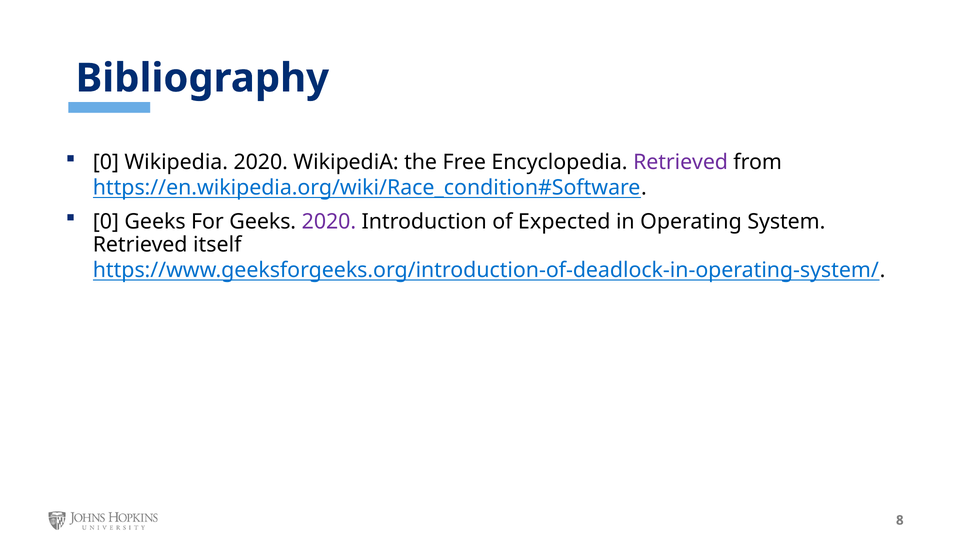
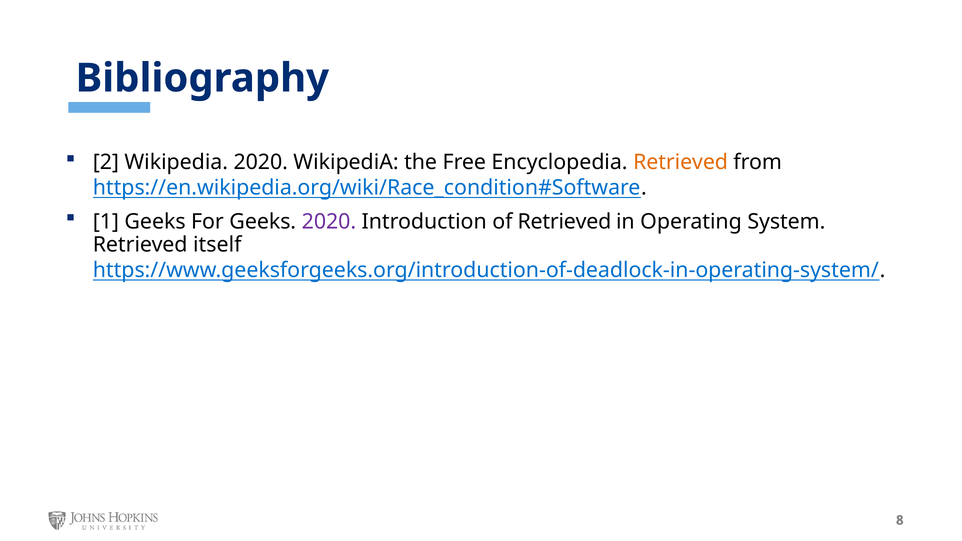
0: 0 -> 2 (106, 162)
Retrieved colour: purple -> orange (681, 162)
0: 0 -> 1 (106, 222)
of Expected: Expected -> Retrieved (564, 222)
